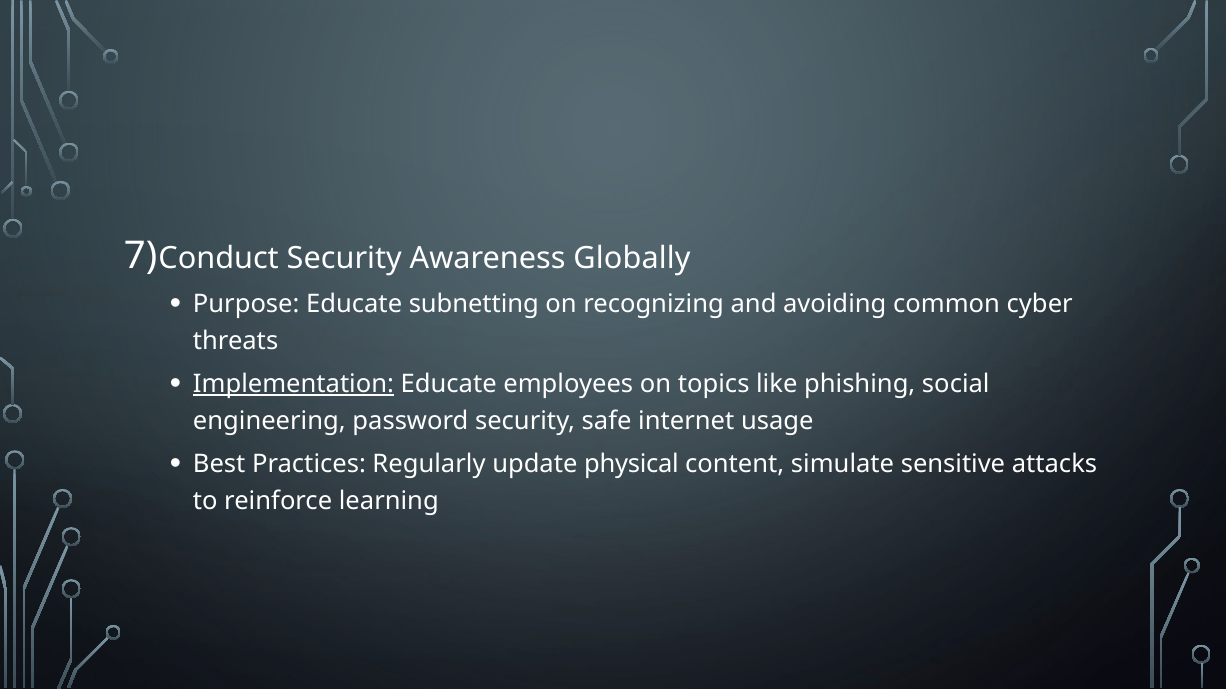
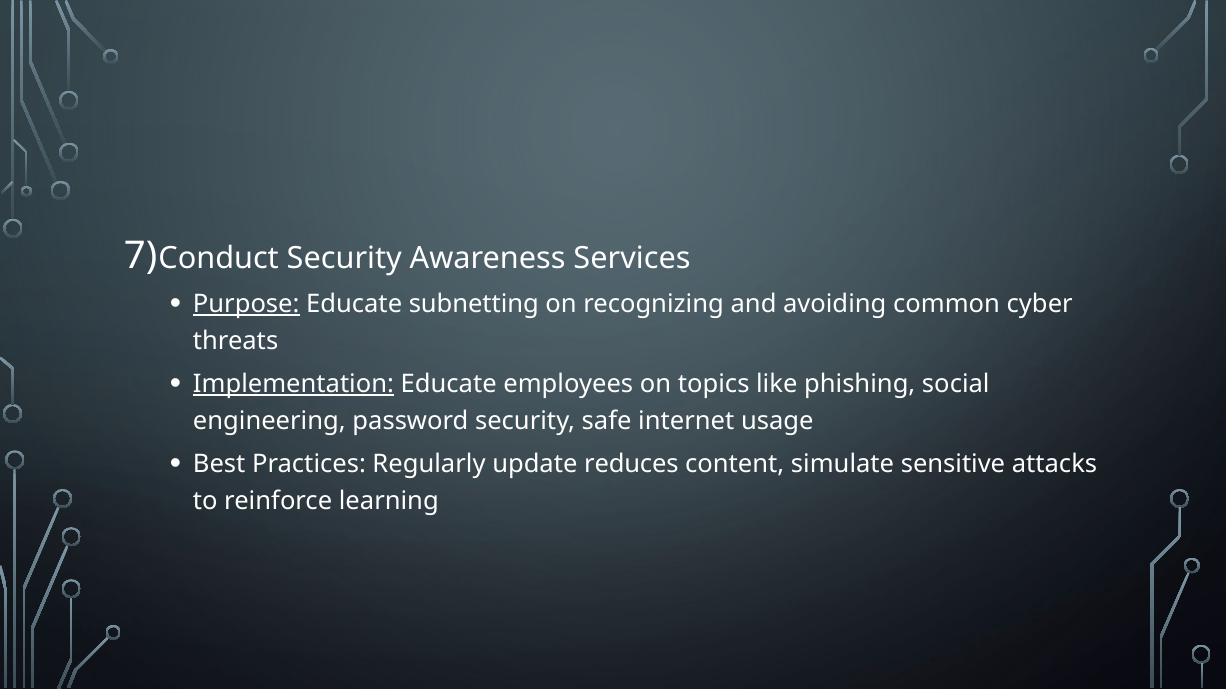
Globally: Globally -> Services (632, 259)
Purpose underline: none -> present (246, 305)
physical: physical -> reduces (631, 464)
